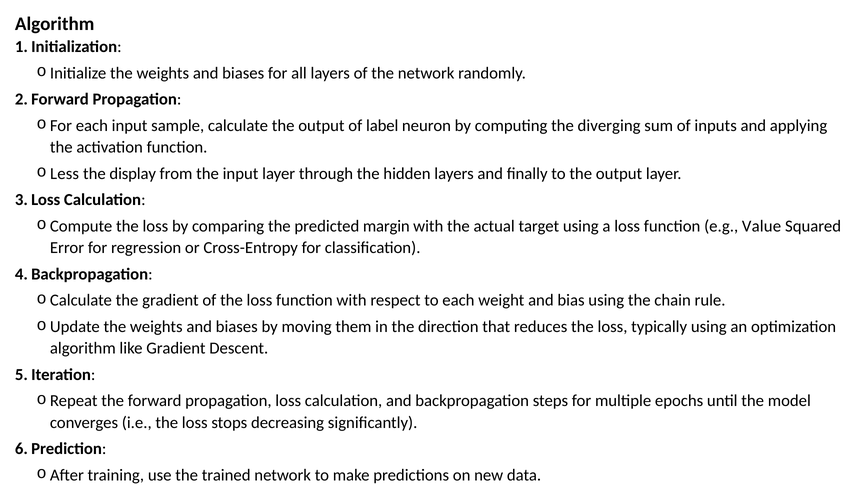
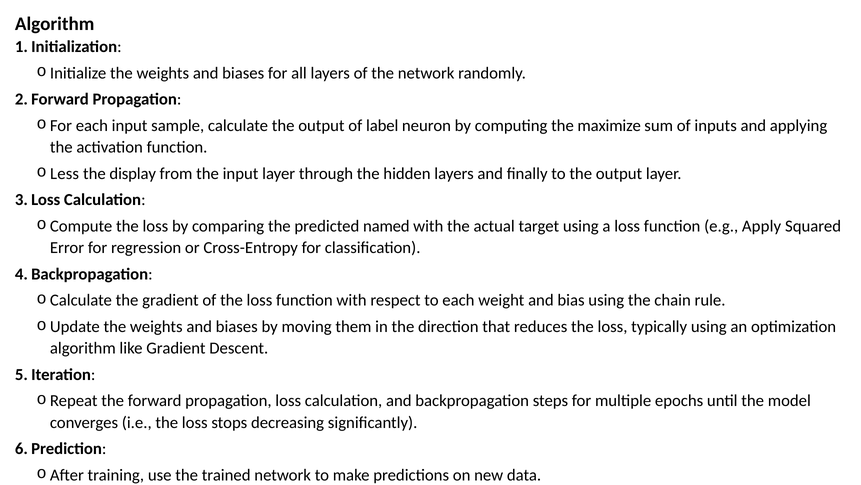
diverging: diverging -> maximize (609, 126)
margin: margin -> named (386, 226)
Value: Value -> Apply (762, 226)
